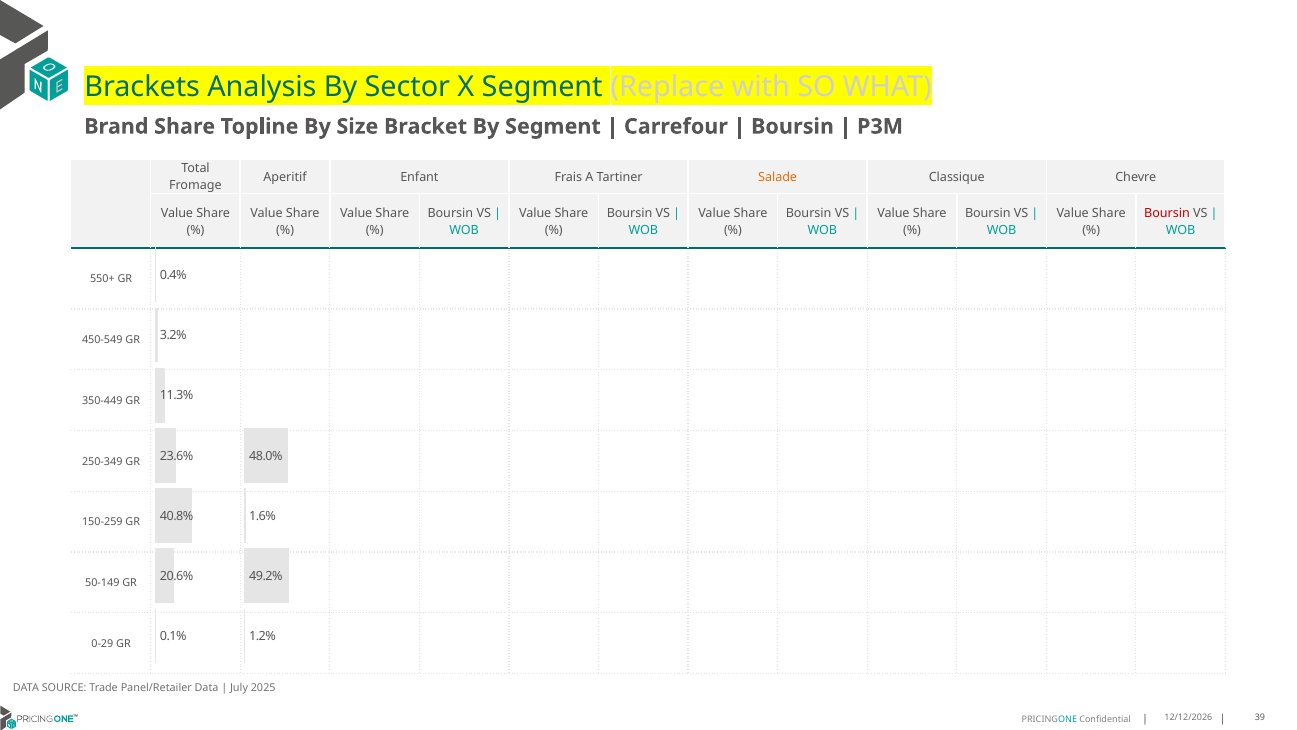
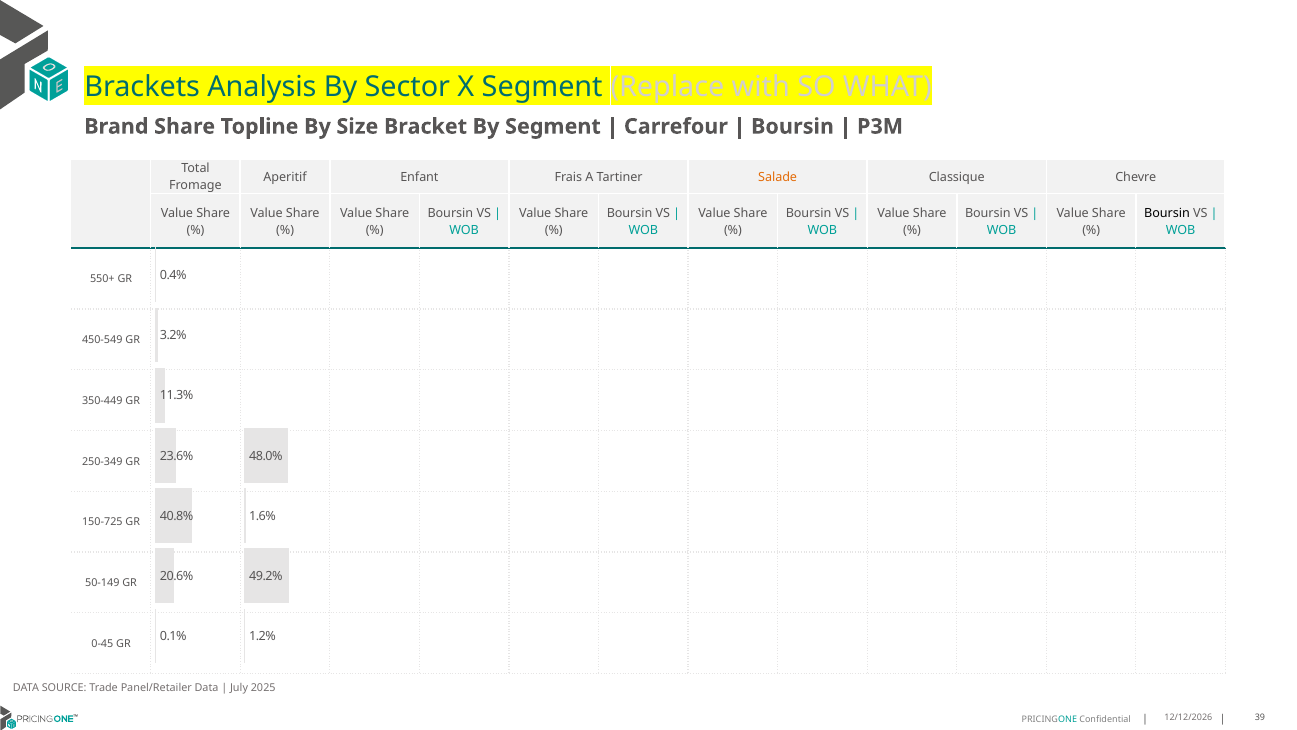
Boursin colour: red -> black (1167, 213)
150-259: 150-259 -> 150-725 (102, 522)
0-29: 0-29 -> 0-45 (102, 644)
